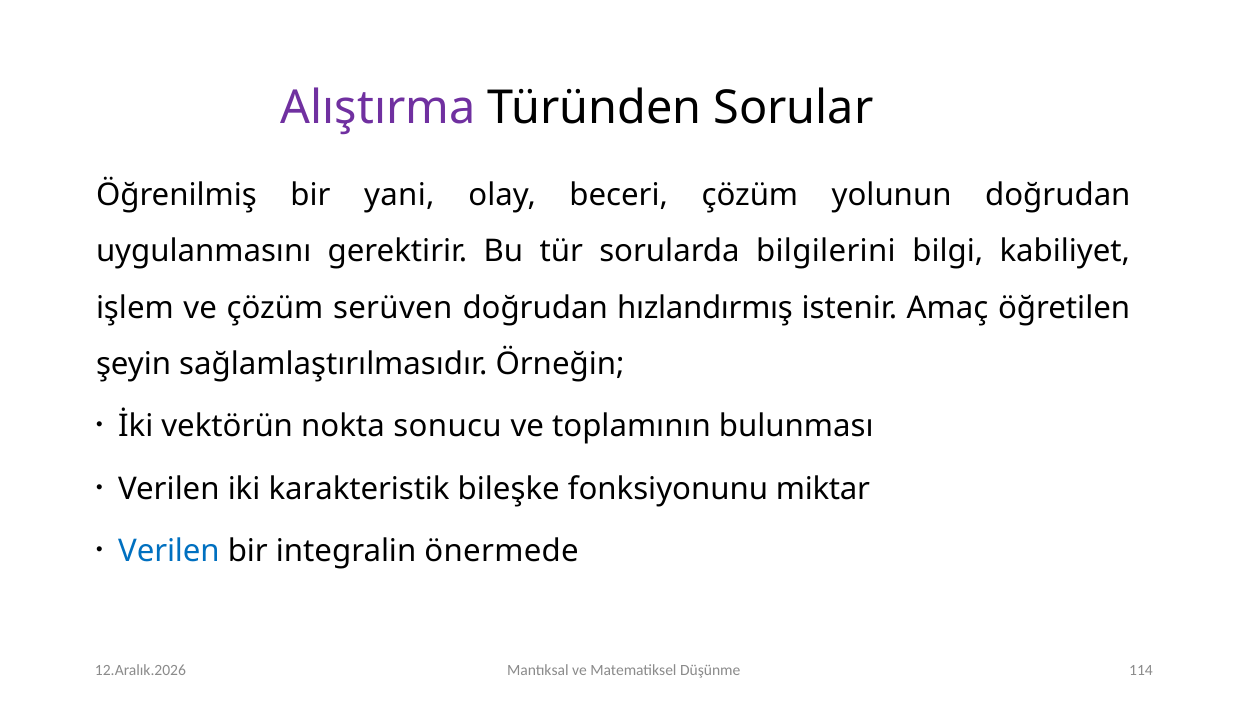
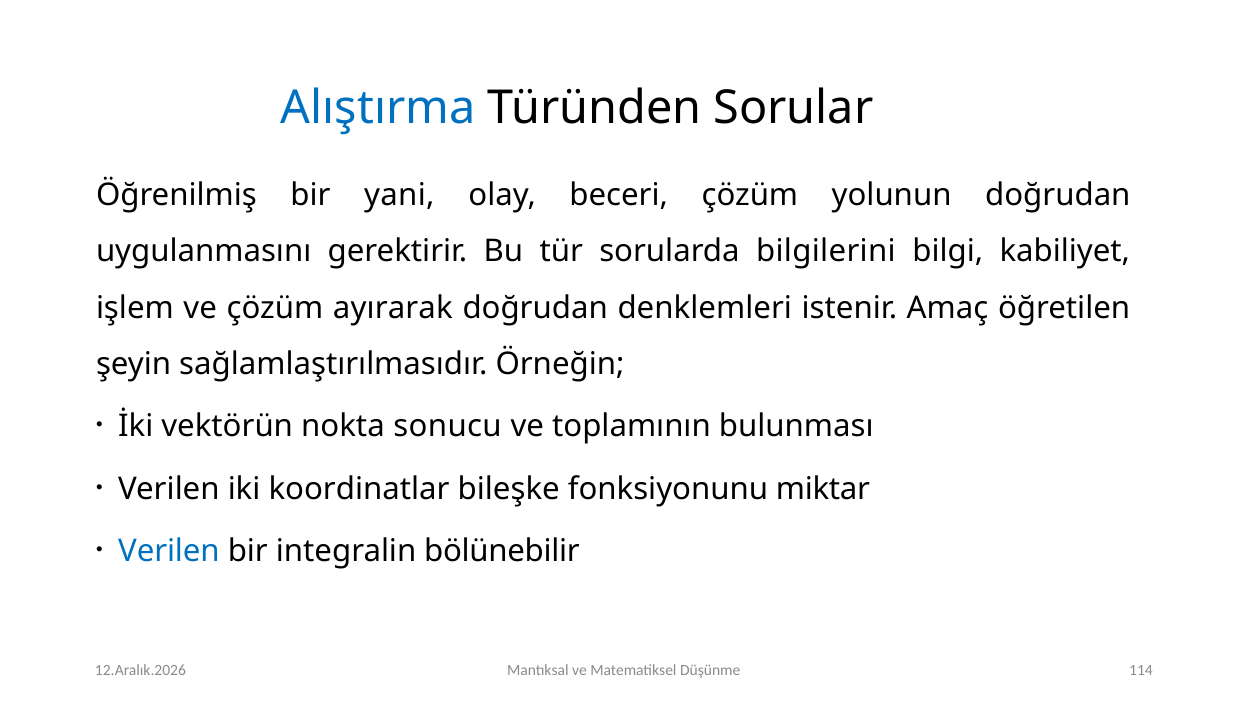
Alıştırma colour: purple -> blue (378, 108)
serüven: serüven -> ayırarak (393, 308)
hızlandırmış: hızlandırmış -> denklemleri (705, 308)
karakteristik: karakteristik -> koordinatlar (359, 489)
önermede: önermede -> bölünebilir (502, 551)
